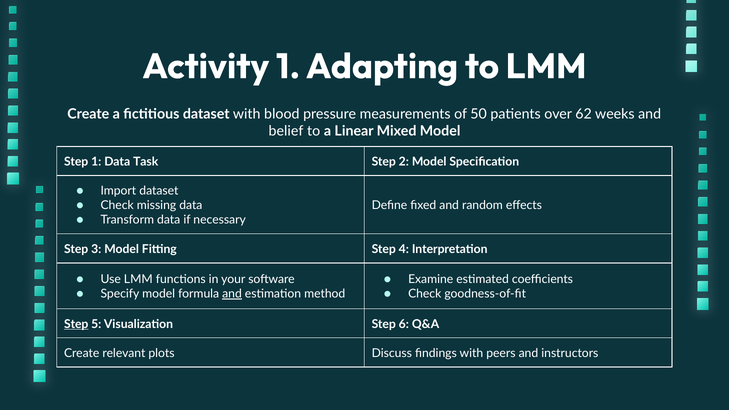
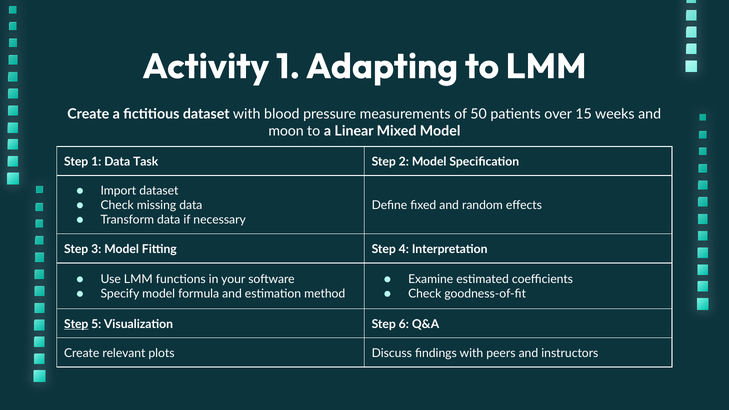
62: 62 -> 15 (584, 114)
belief: belief -> moon (286, 131)
and underline: present -> none (232, 294)
